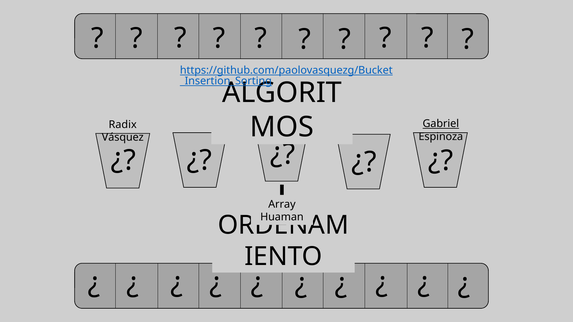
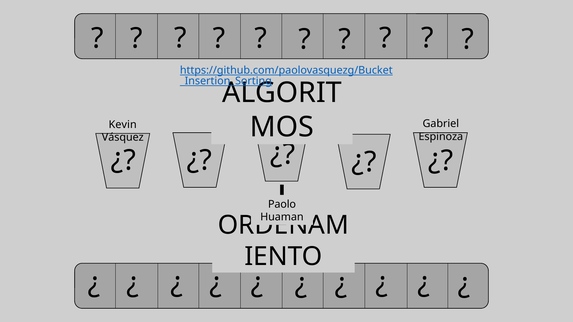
Gabriel underline: present -> none (441, 124)
Radix: Radix -> Kevin (123, 125)
Array: Array -> Paolo (282, 204)
